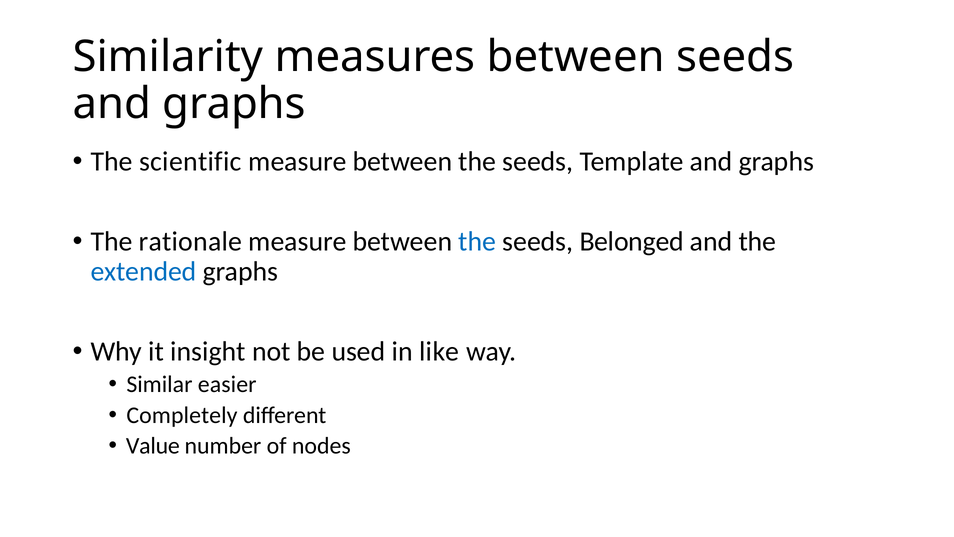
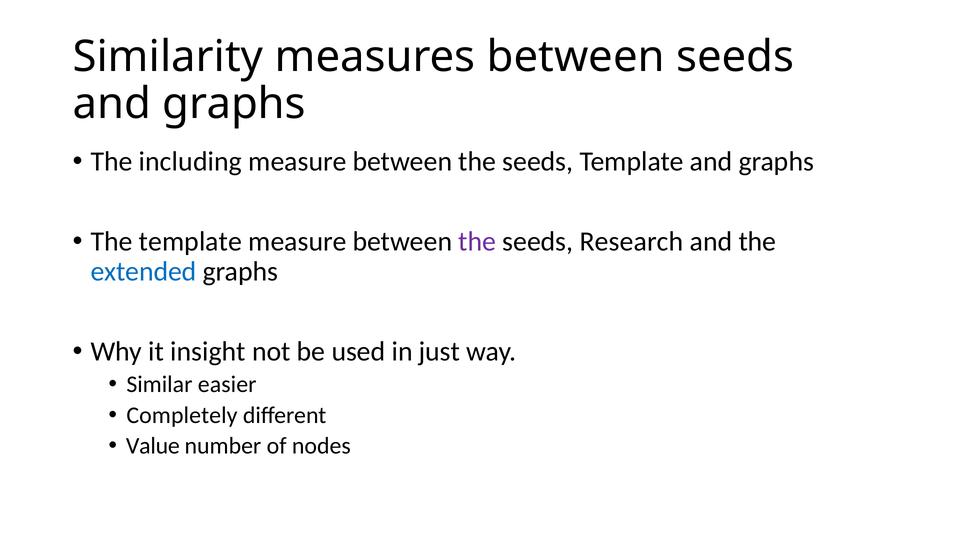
scientific: scientific -> including (190, 161)
The rationale: rationale -> template (190, 241)
the colour: blue -> purple (477, 241)
Belonged: Belonged -> Research (631, 241)
like: like -> just (439, 351)
